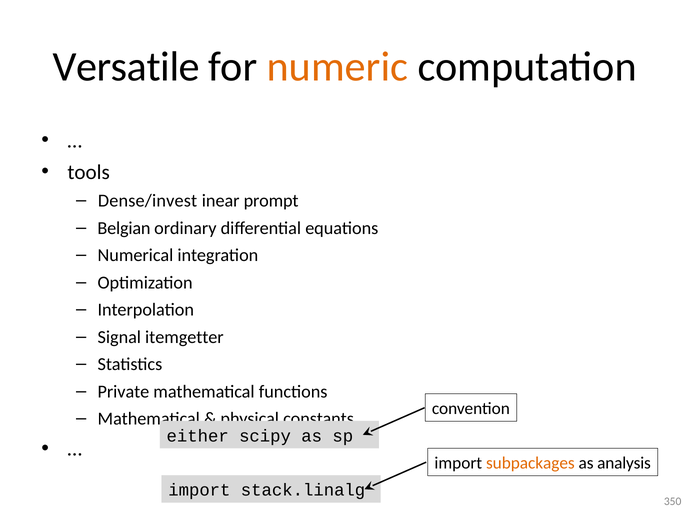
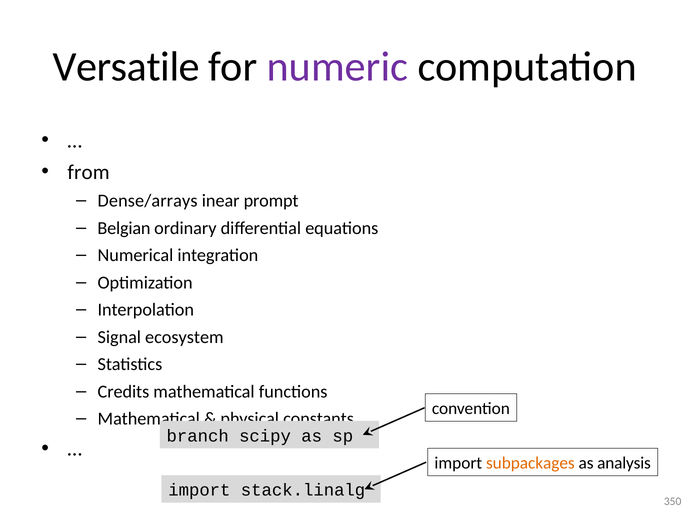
numeric colour: orange -> purple (337, 67)
tools: tools -> from (89, 172)
Dense/invest: Dense/invest -> Dense/arrays (148, 201)
itemgetter: itemgetter -> ecosystem (184, 337)
Private: Private -> Credits (123, 392)
either: either -> branch (198, 436)
